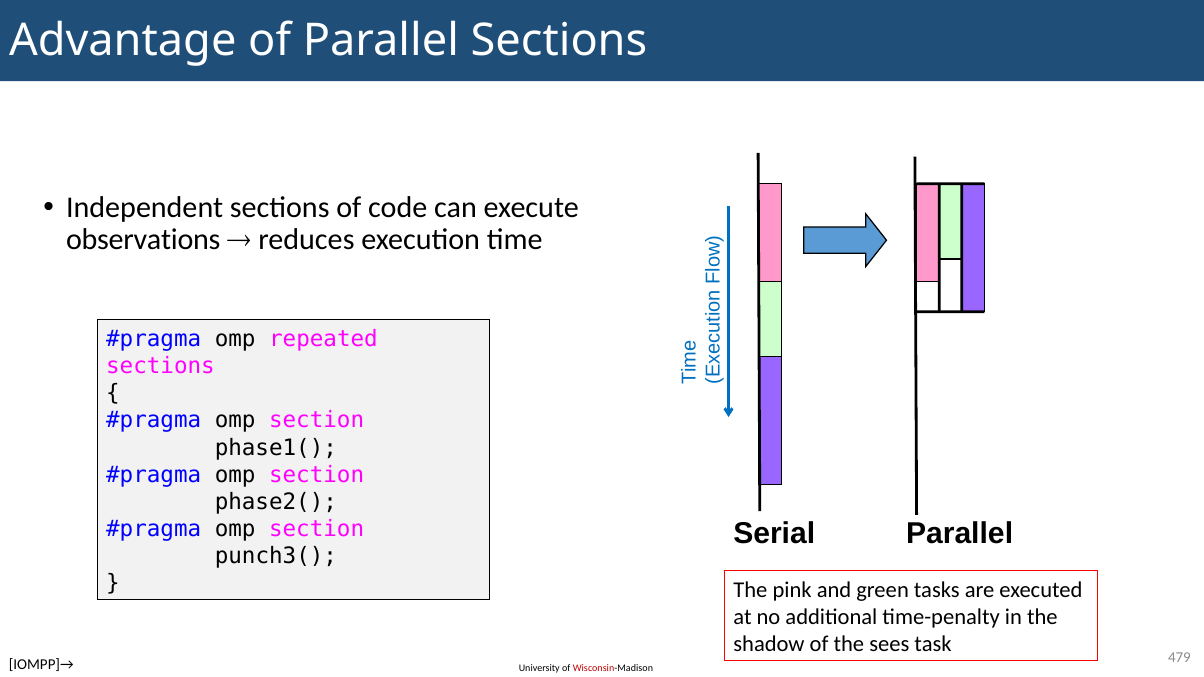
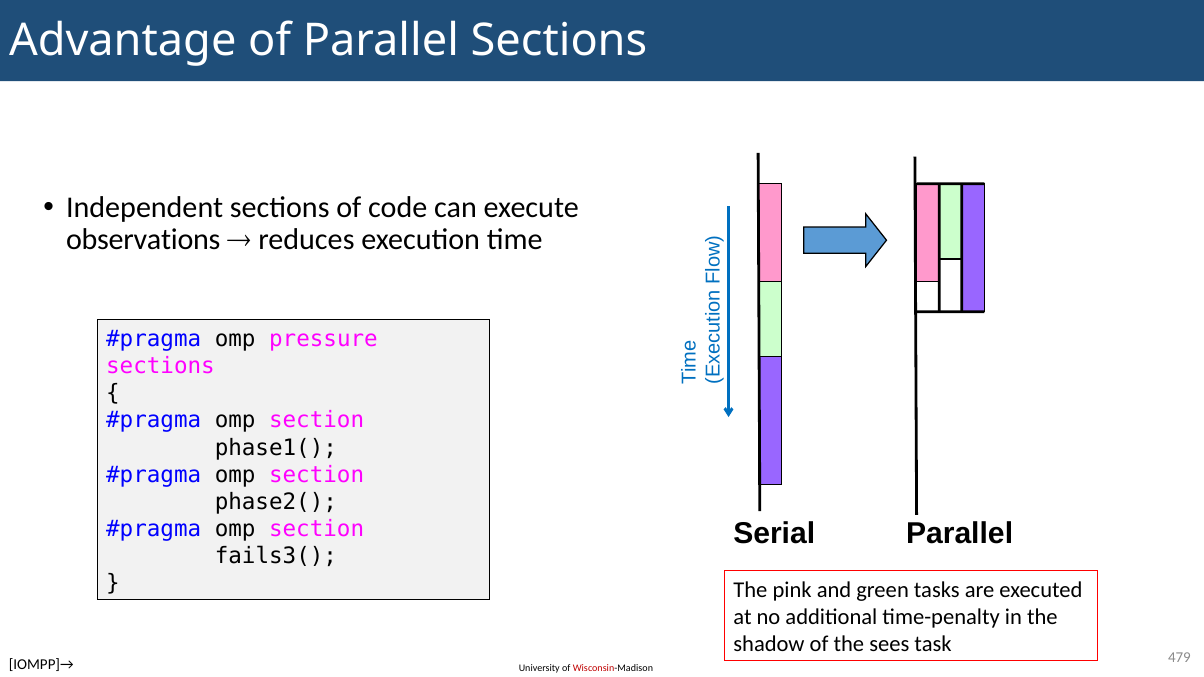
repeated: repeated -> pressure (323, 339)
punch3(: punch3( -> fails3( (276, 556)
